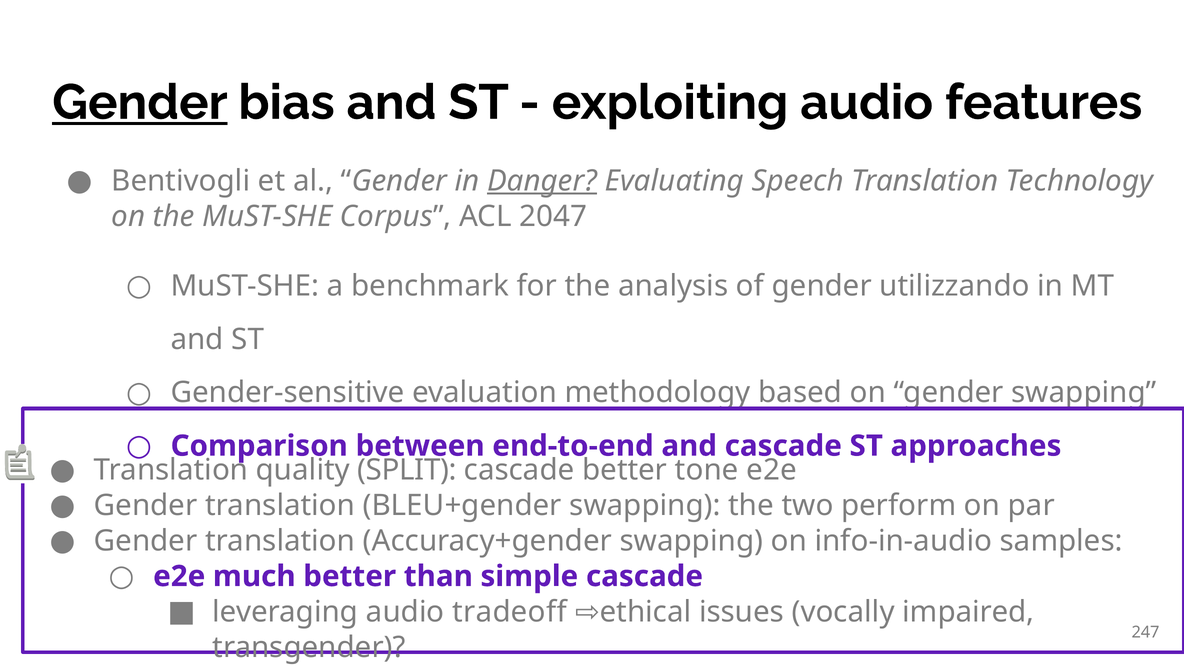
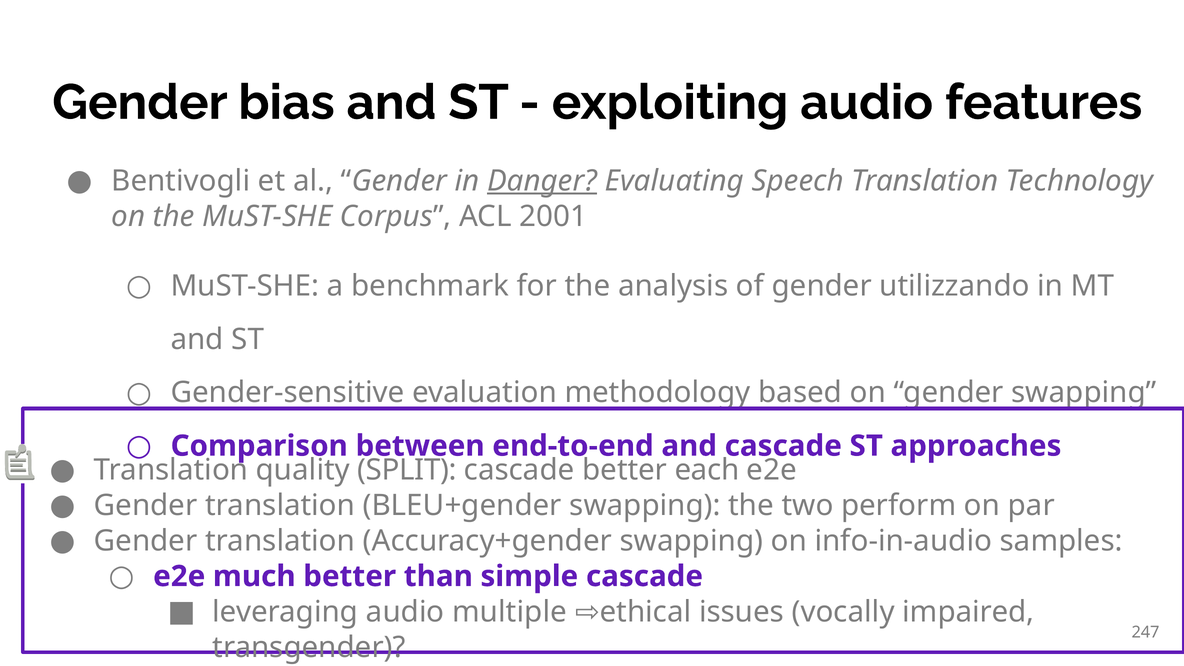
Gender underline: present -> none (140, 102)
2047: 2047 -> 2001 (553, 216)
tone: tone -> each (707, 470)
tradeoff: tradeoff -> multiple (510, 612)
